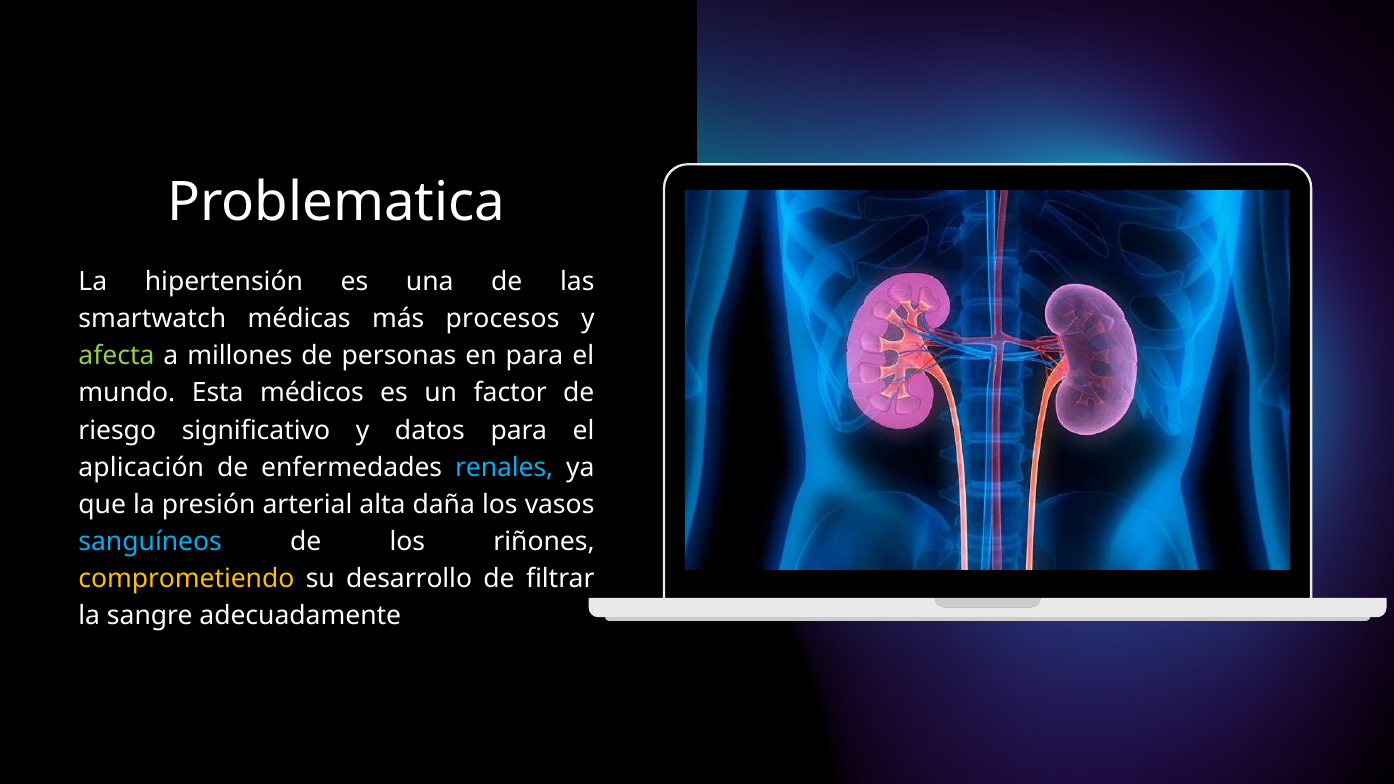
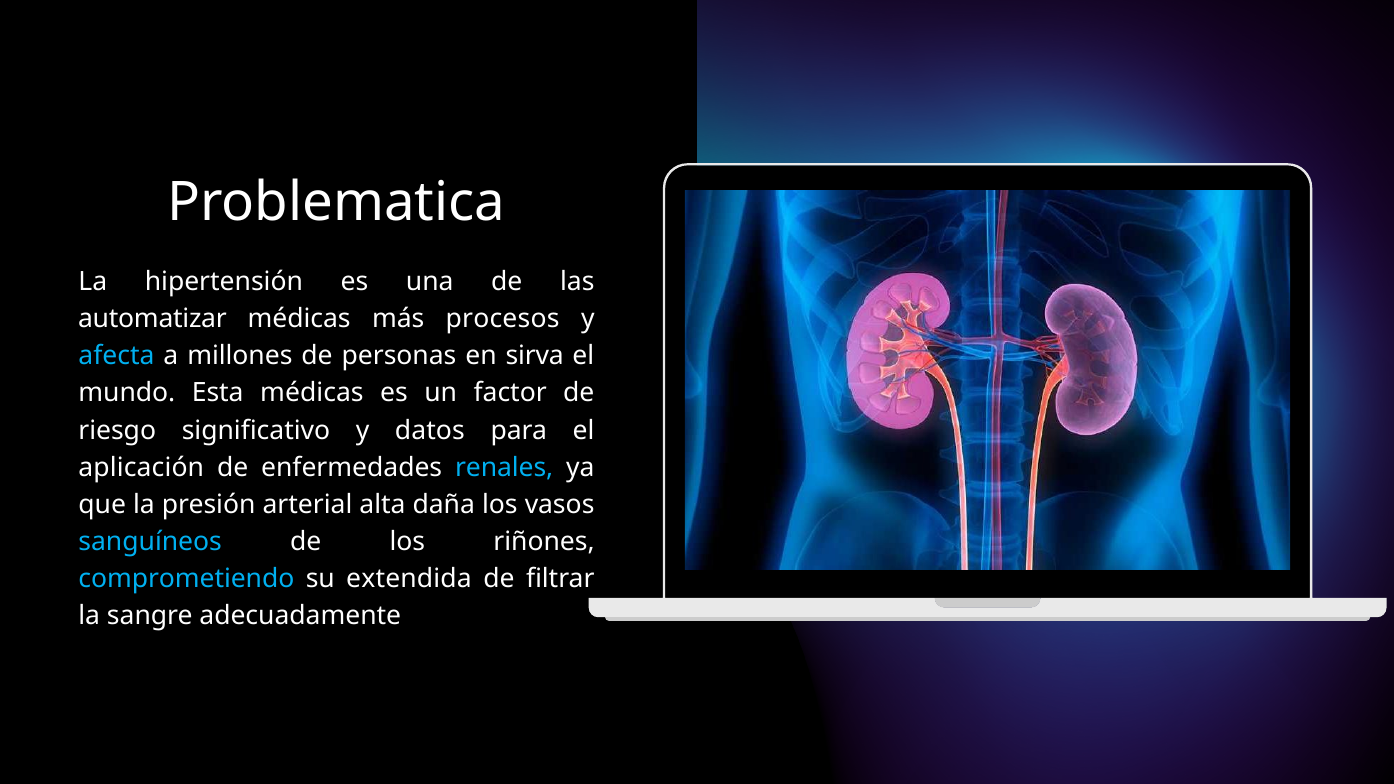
smartwatch: smartwatch -> automatizar (152, 319)
afecta colour: light green -> light blue (116, 356)
en para: para -> sirva (535, 356)
Esta médicos: médicos -> médicas (312, 393)
comprometiendo colour: yellow -> light blue (186, 579)
desarrollo: desarrollo -> extendida (409, 579)
